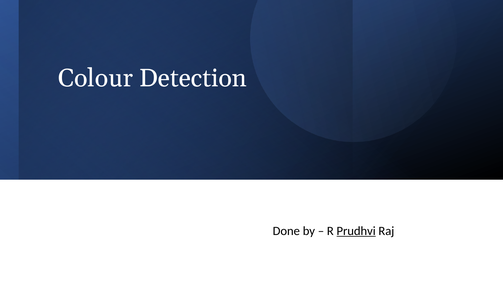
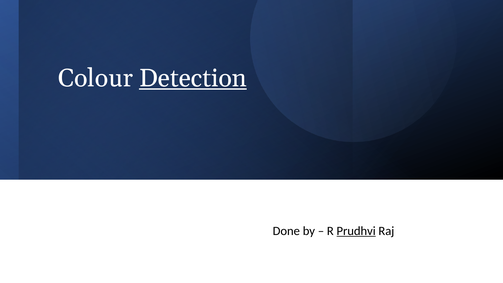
Detection underline: none -> present (193, 78)
